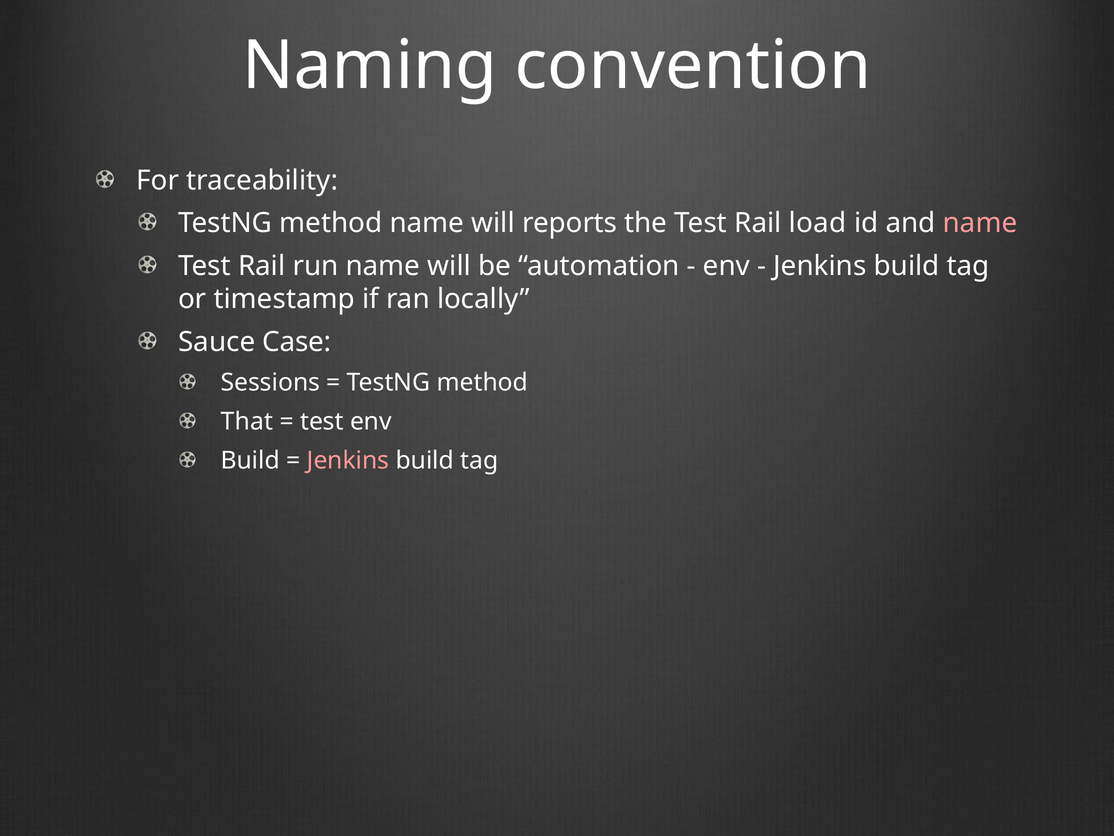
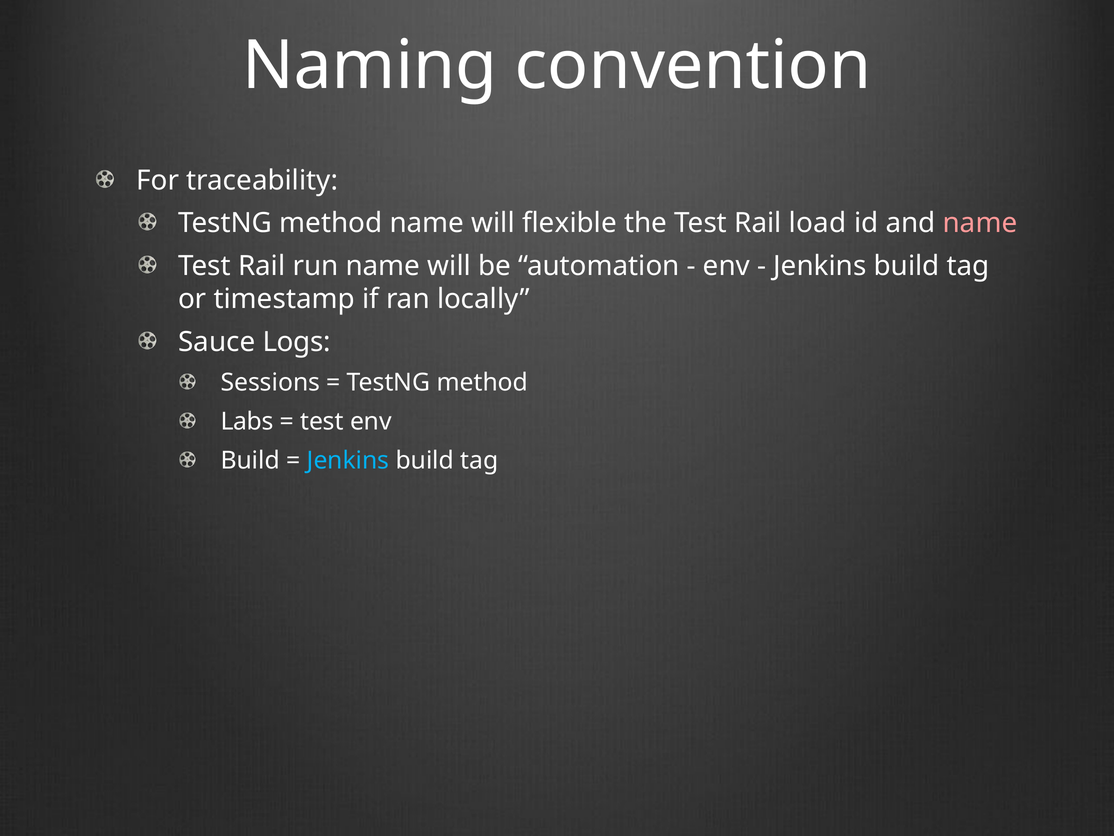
reports: reports -> flexible (570, 223)
Case: Case -> Logs (297, 342)
That: That -> Labs (247, 421)
Jenkins colour: pink -> light blue (348, 460)
